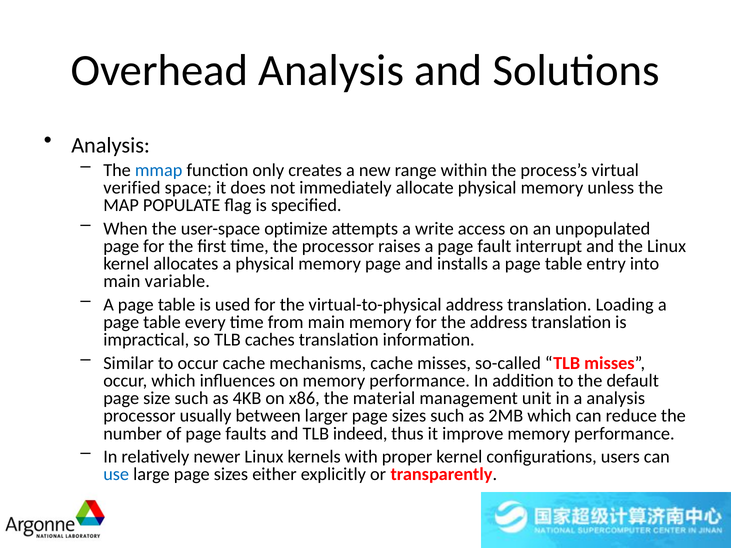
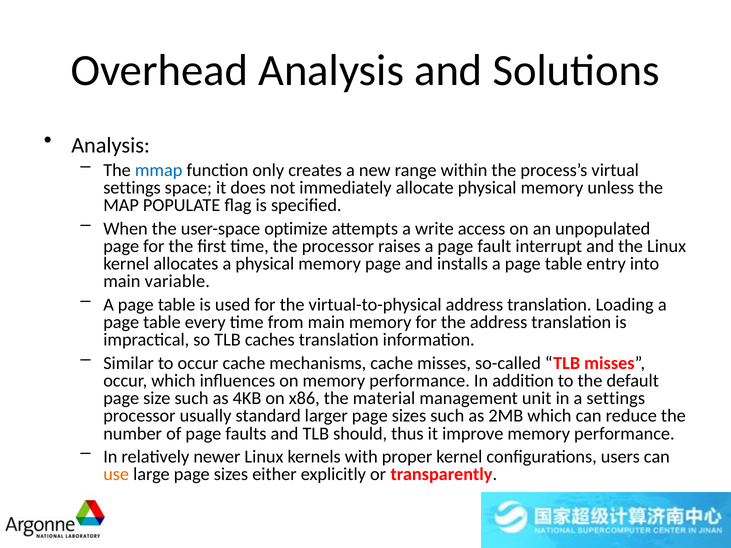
verified: verified -> settings (132, 188)
a analysis: analysis -> settings (616, 399)
between: between -> standard (268, 416)
indeed: indeed -> should (360, 434)
use colour: blue -> orange (116, 475)
